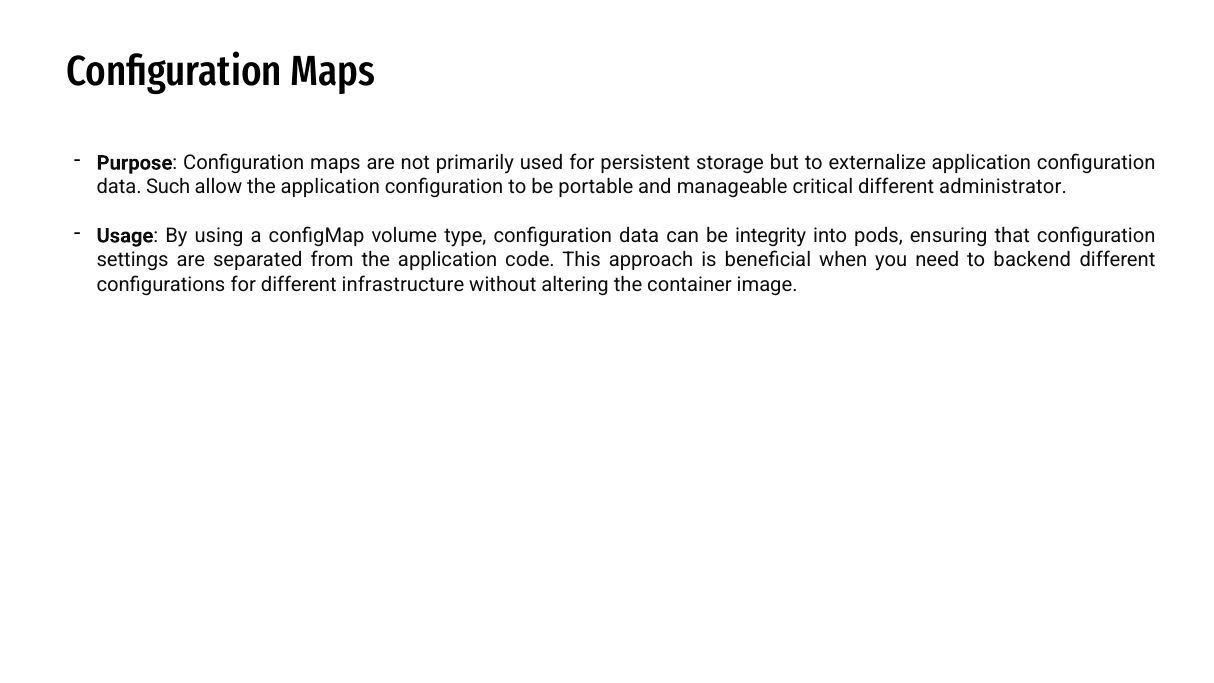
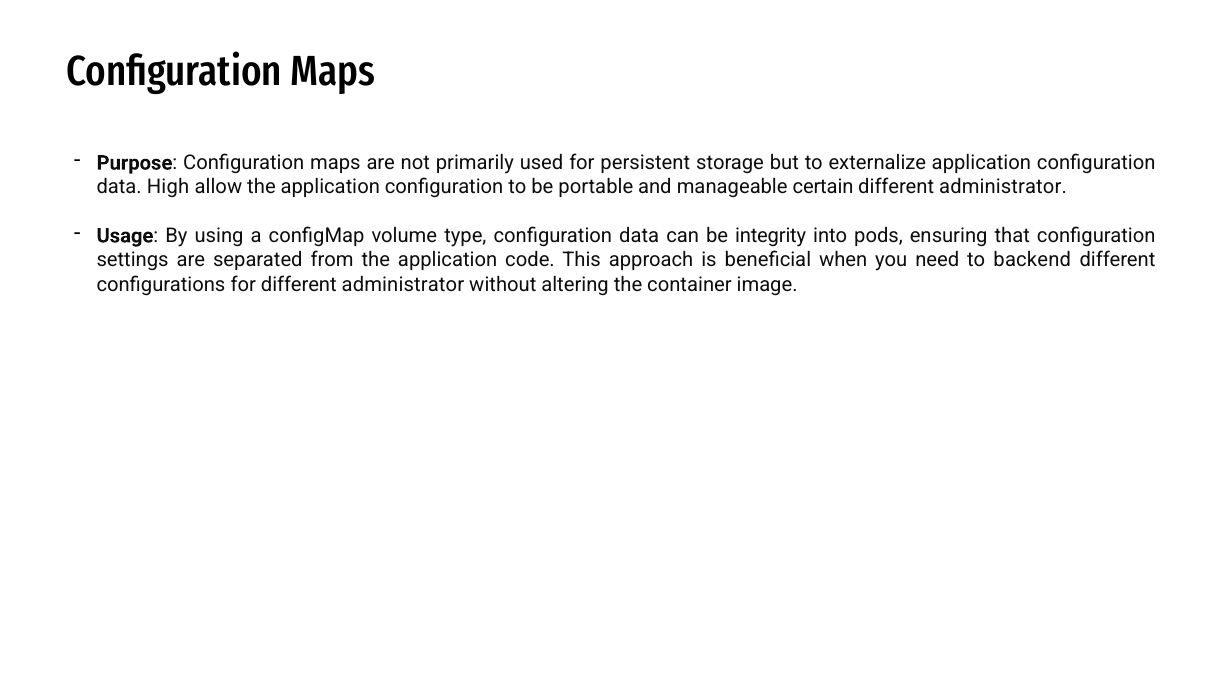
Such: Such -> High (168, 187)
critical: critical -> certain (823, 187)
for different infrastructure: infrastructure -> administrator (403, 284)
